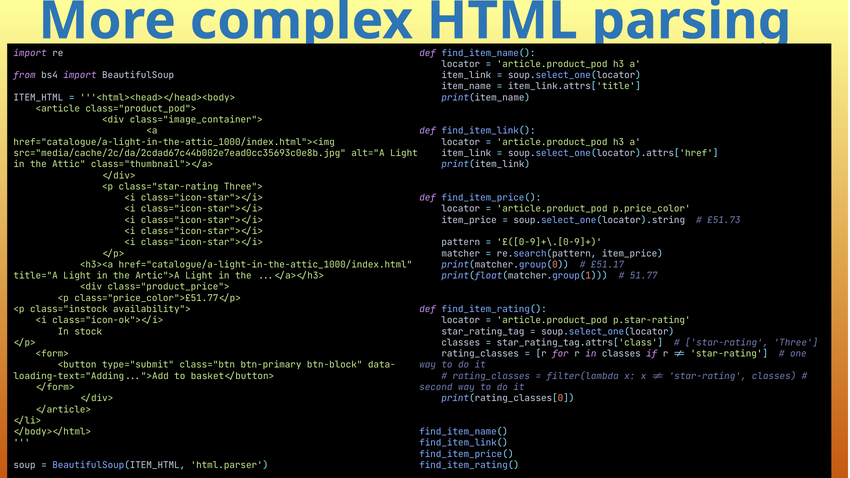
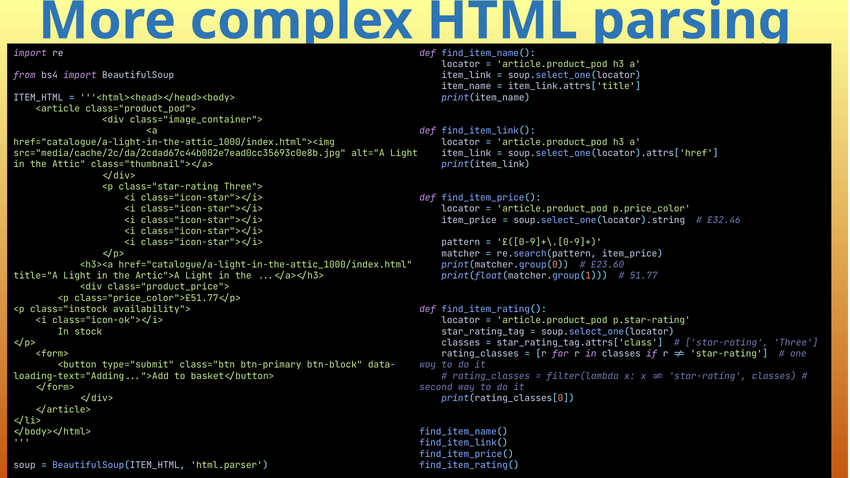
£51.73: £51.73 -> £32.46 (724, 220)
£51.17: £51.17 -> £23.60 (608, 265)
